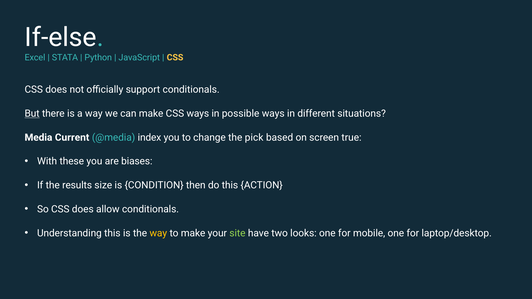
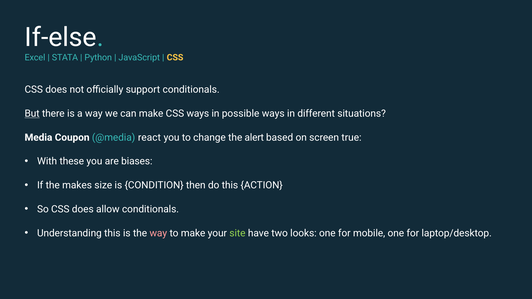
Current: Current -> Coupon (72, 138)
index: index -> react (149, 138)
pick: pick -> alert (254, 138)
results: results -> makes (77, 185)
way colour: yellow -> pink (158, 233)
